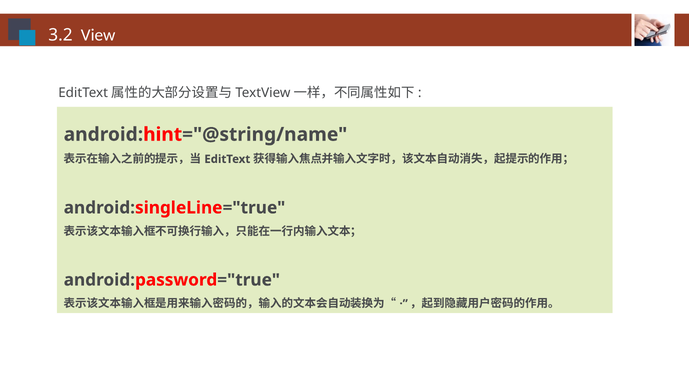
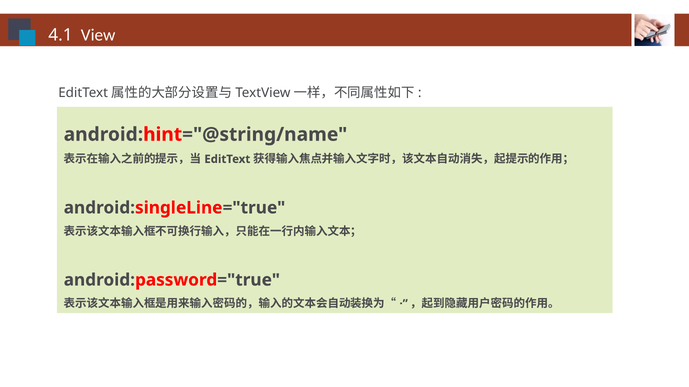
3.2: 3.2 -> 4.1 (60, 35)
